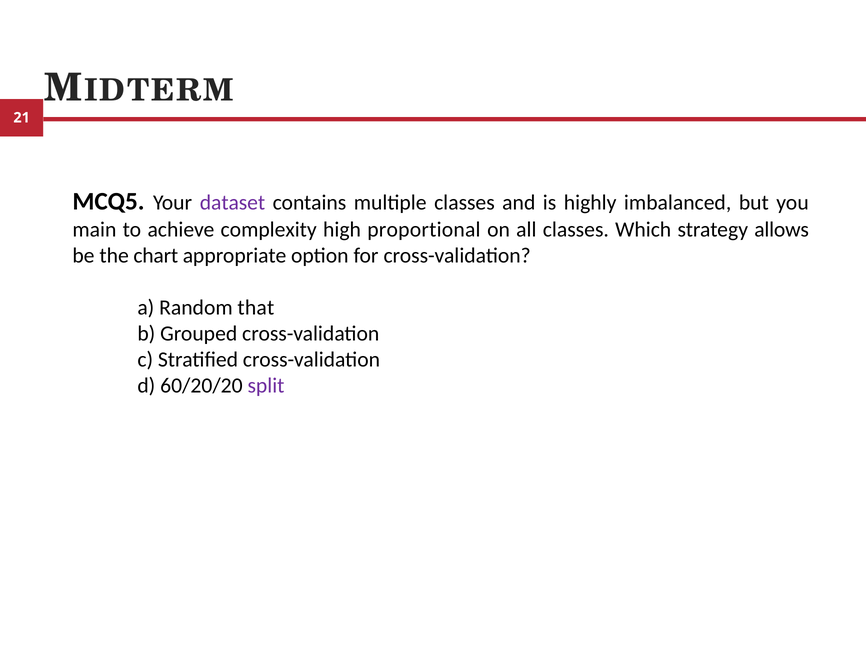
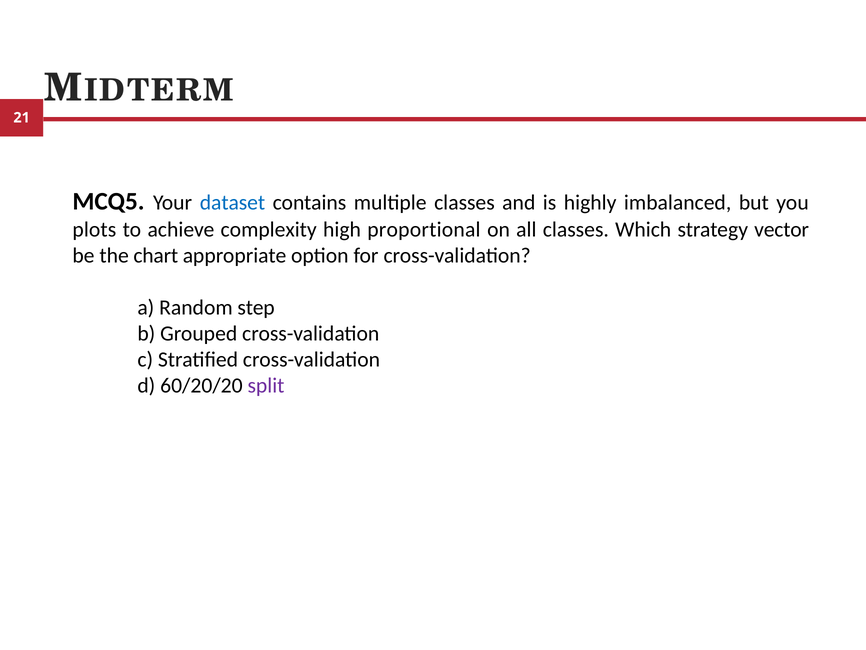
dataset colour: purple -> blue (232, 203)
main: main -> plots (94, 229)
allows: allows -> vector (782, 229)
that: that -> step (256, 307)
